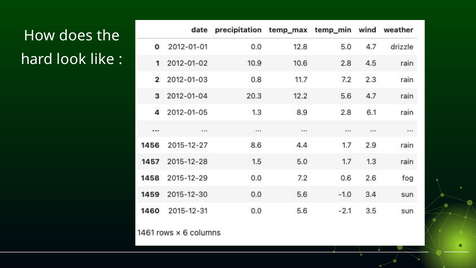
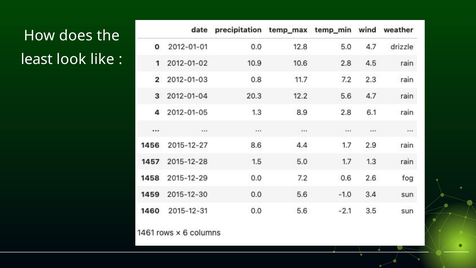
hard: hard -> least (37, 59)
